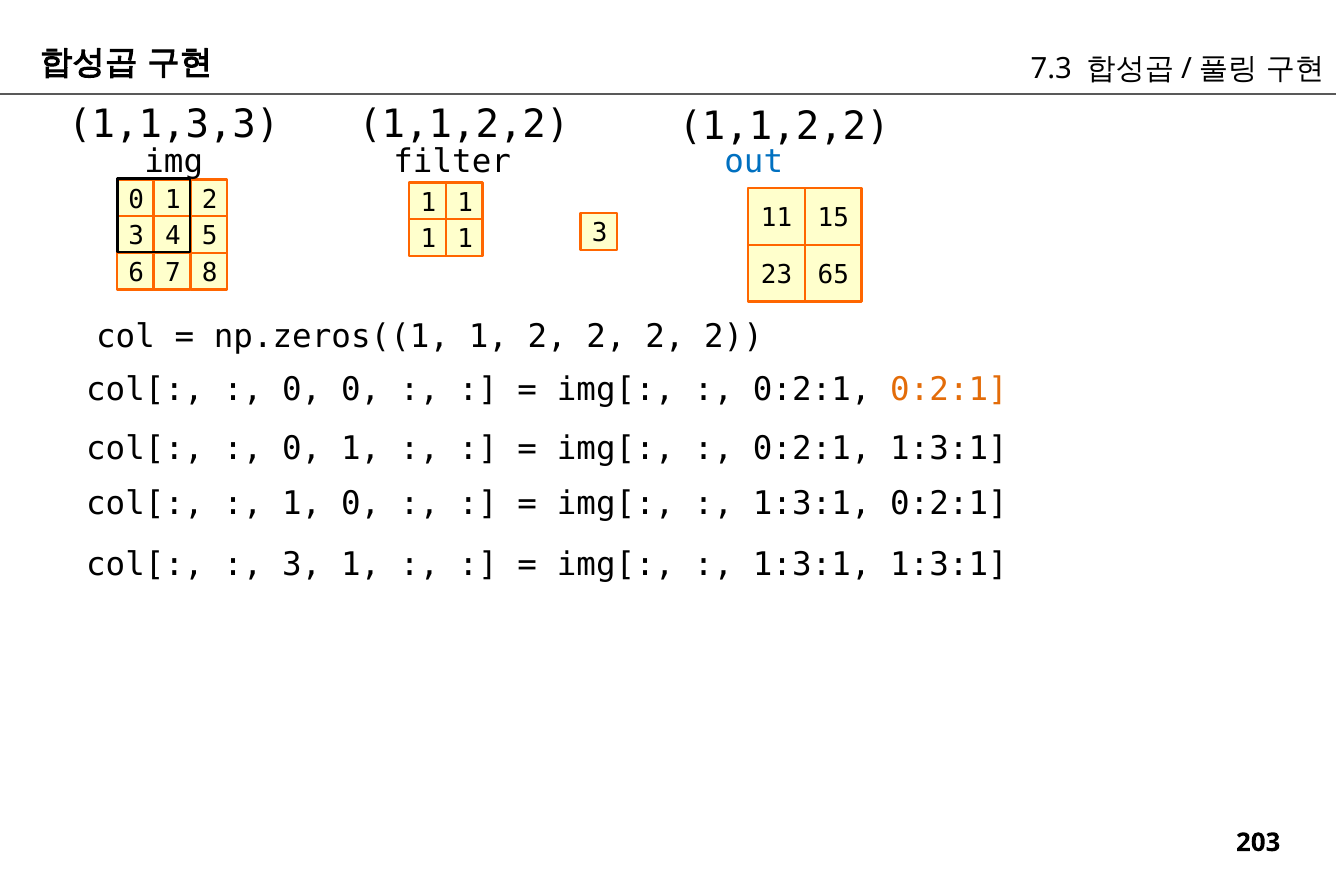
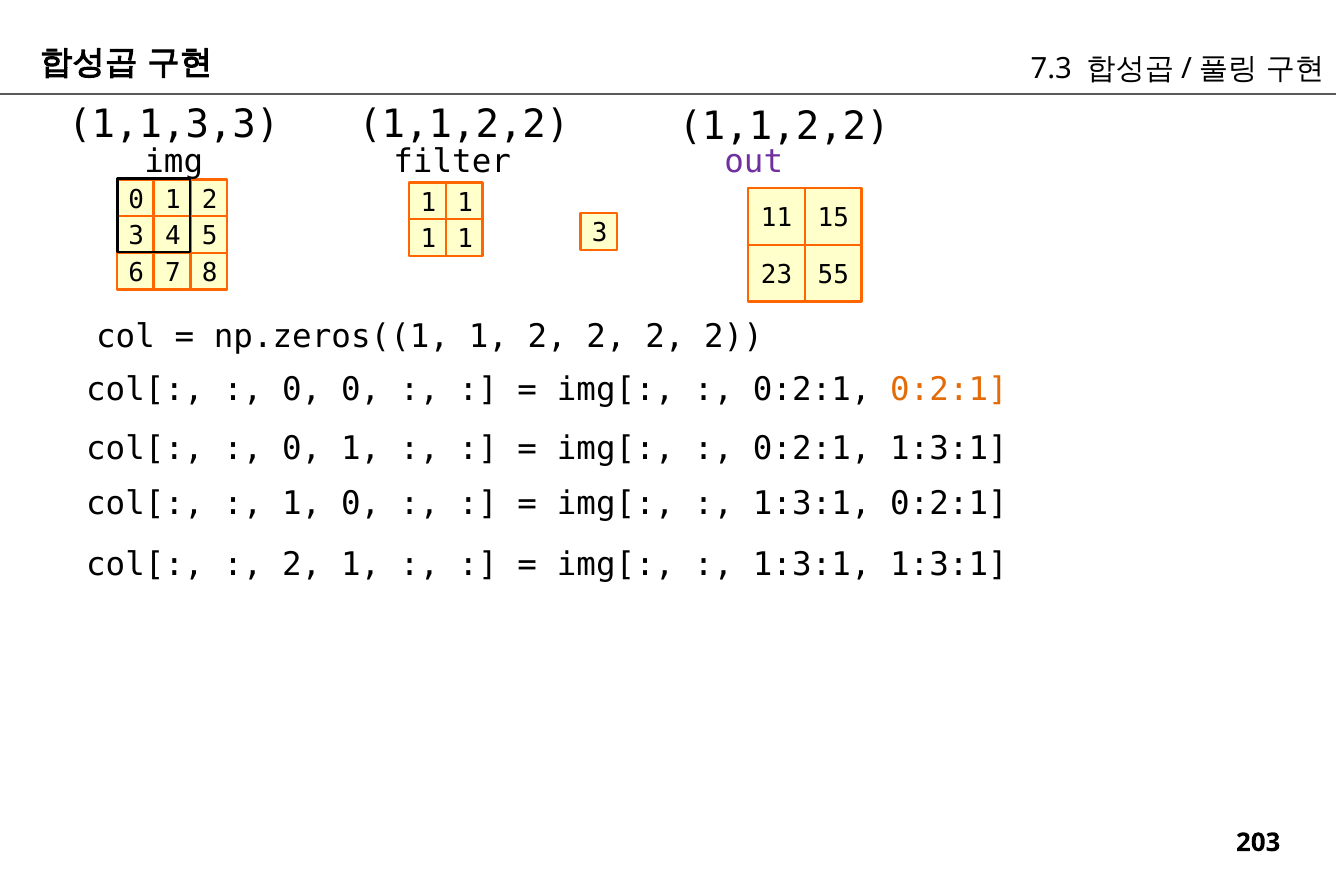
out colour: blue -> purple (754, 162)
65: 65 -> 55 (833, 275)
3: 3 -> 2 (302, 564)
